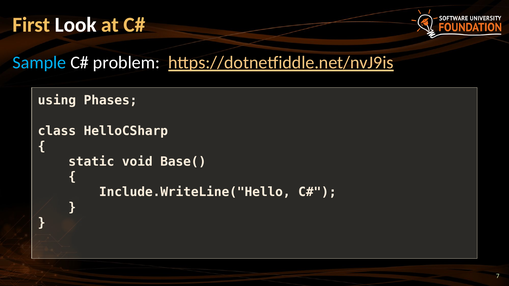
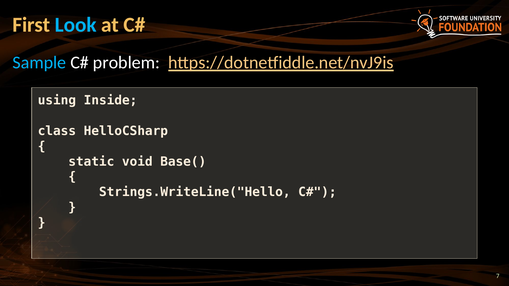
Look colour: white -> light blue (76, 25)
Phases: Phases -> Inside (111, 101)
Include.WriteLine("Hello: Include.WriteLine("Hello -> Strings.WriteLine("Hello (195, 192)
